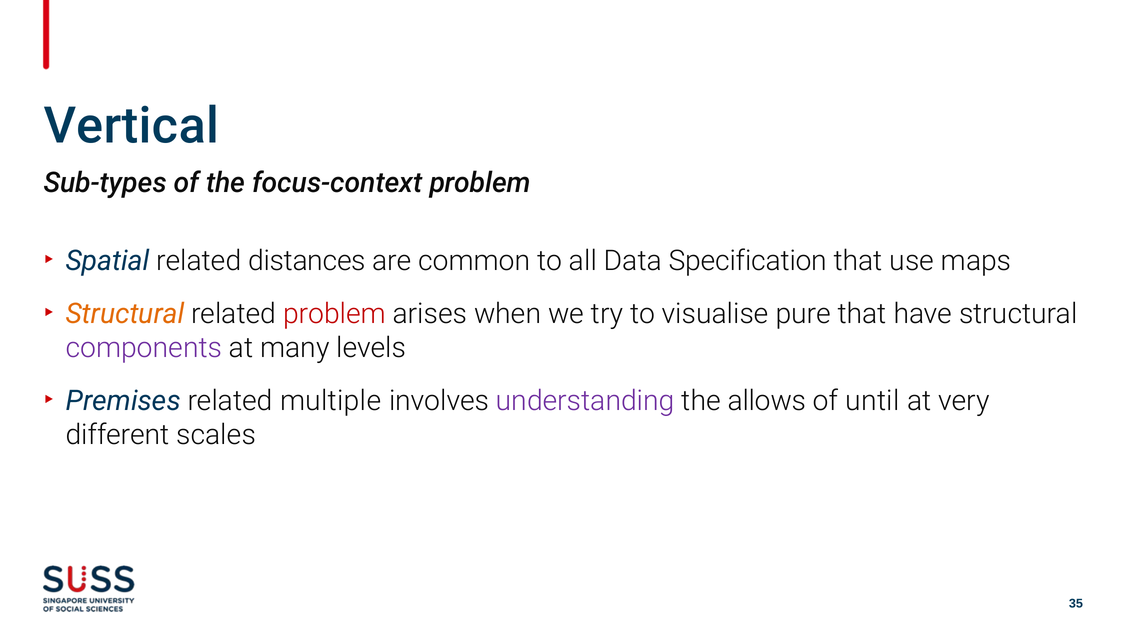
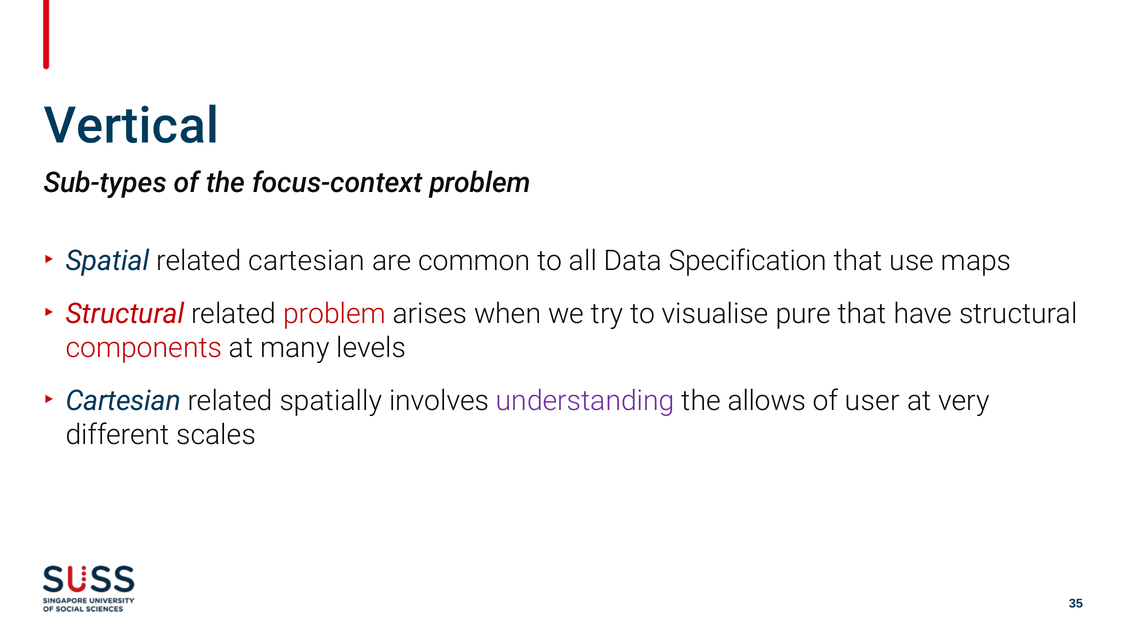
related distances: distances -> cartesian (307, 261)
Structural colour: orange -> red (125, 314)
components colour: purple -> red (144, 348)
Premises: Premises -> Cartesian (123, 401)
multiple: multiple -> spatially (331, 401)
until: until -> user (872, 401)
